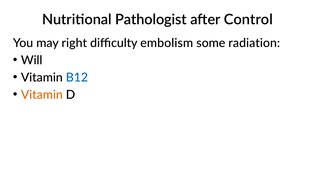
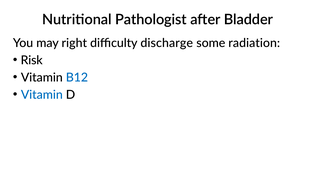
Control: Control -> Bladder (248, 20)
embolism: embolism -> discharge (167, 43)
Will: Will -> Risk (32, 60)
Vitamin colour: orange -> blue (42, 95)
